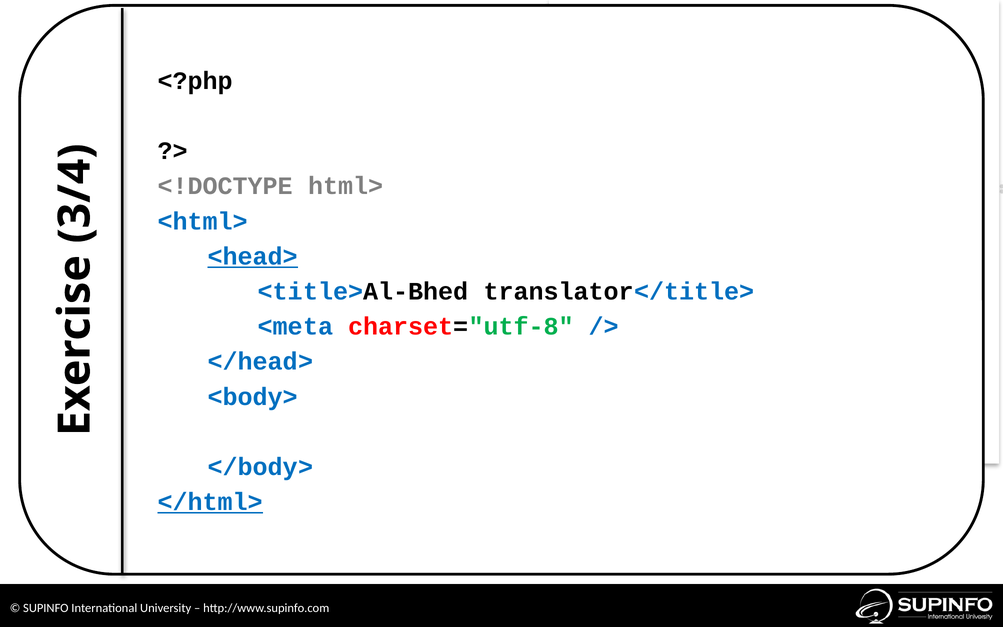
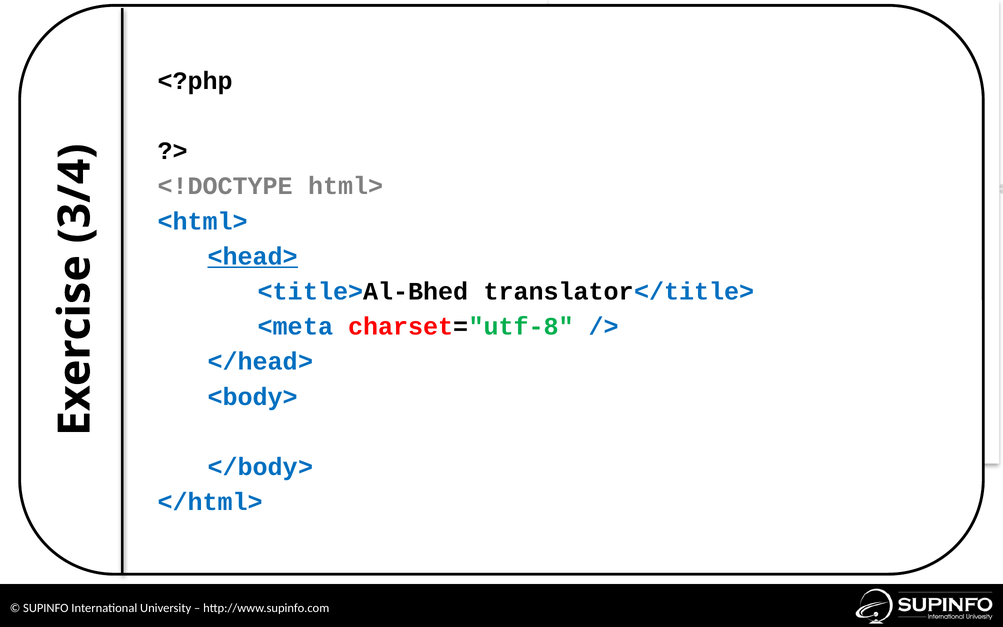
</html> underline: present -> none (210, 502)
